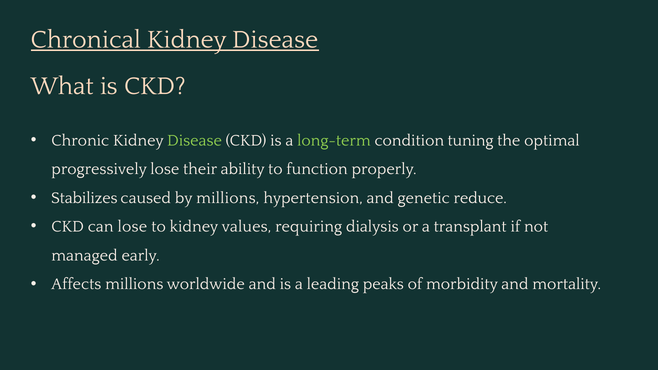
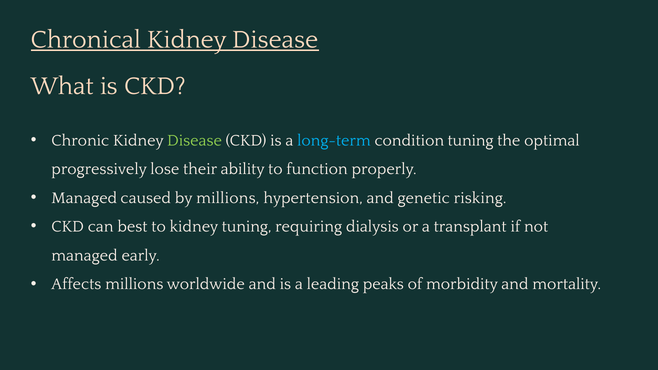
long-term colour: light green -> light blue (334, 140)
Stabilizes: Stabilizes -> Managed (84, 198)
reduce: reduce -> risking (480, 198)
can lose: lose -> best (132, 227)
kidney values: values -> tuning (247, 227)
